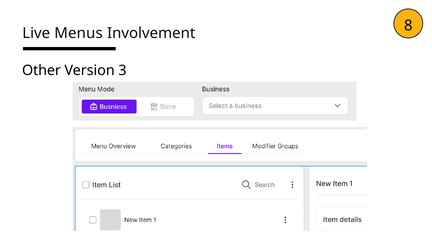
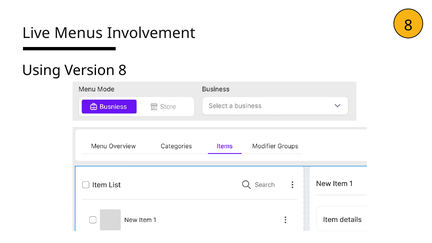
Other: Other -> Using (41, 71)
Version 3: 3 -> 8 (123, 71)
